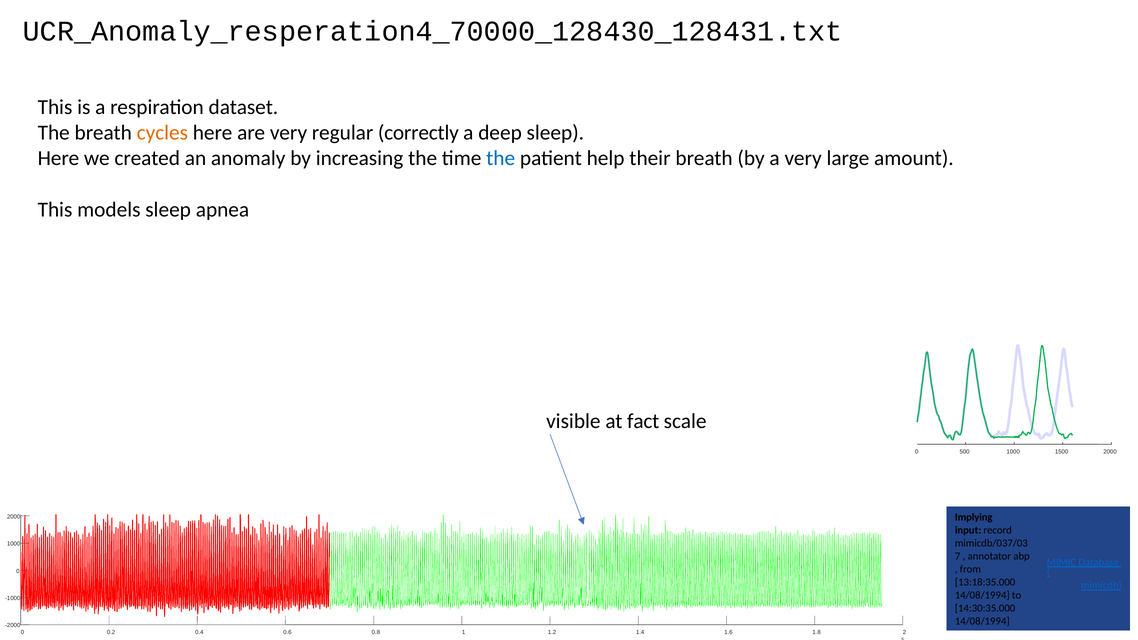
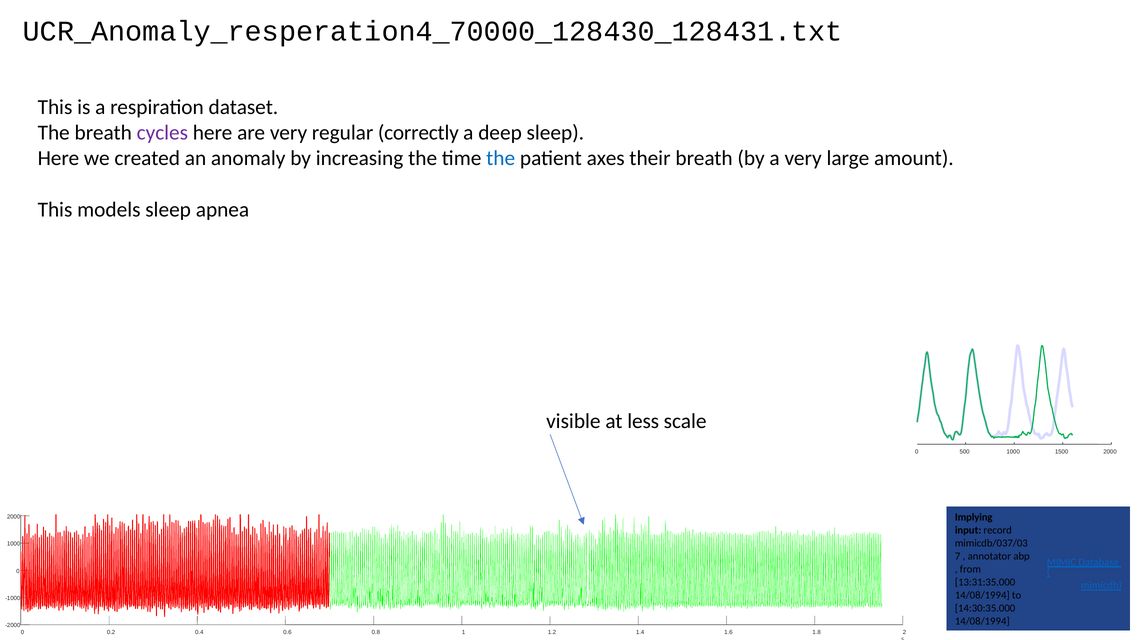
cycles colour: orange -> purple (162, 133)
help: help -> axes (606, 158)
fact: fact -> less (643, 421)
13:18:35.000: 13:18:35.000 -> 13:31:35.000 (985, 582)
